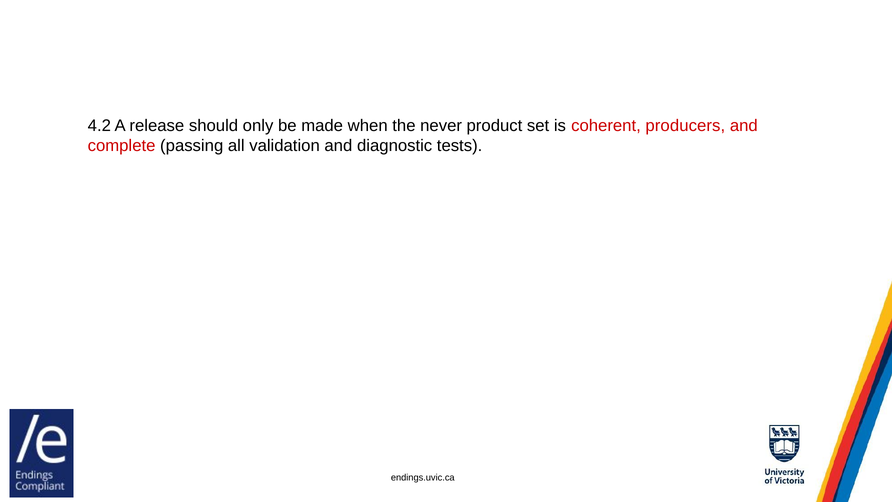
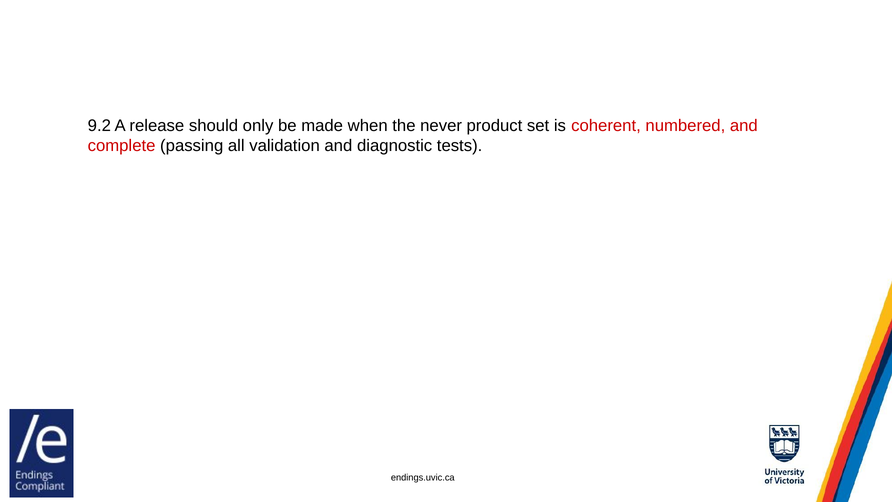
4.2: 4.2 -> 9.2 (99, 126)
producers: producers -> numbered (685, 126)
